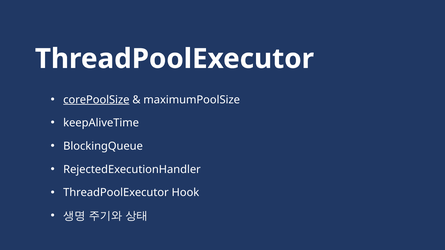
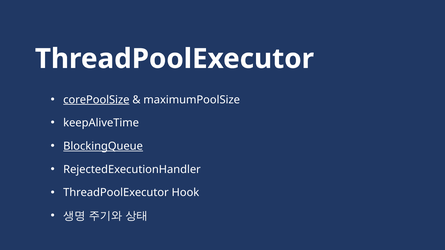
BlockingQueue underline: none -> present (103, 146)
